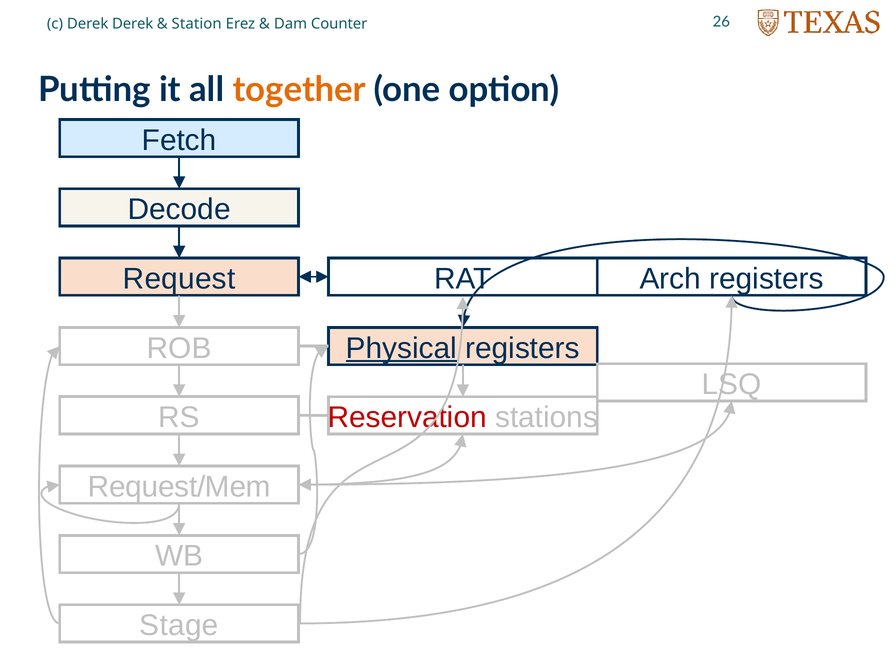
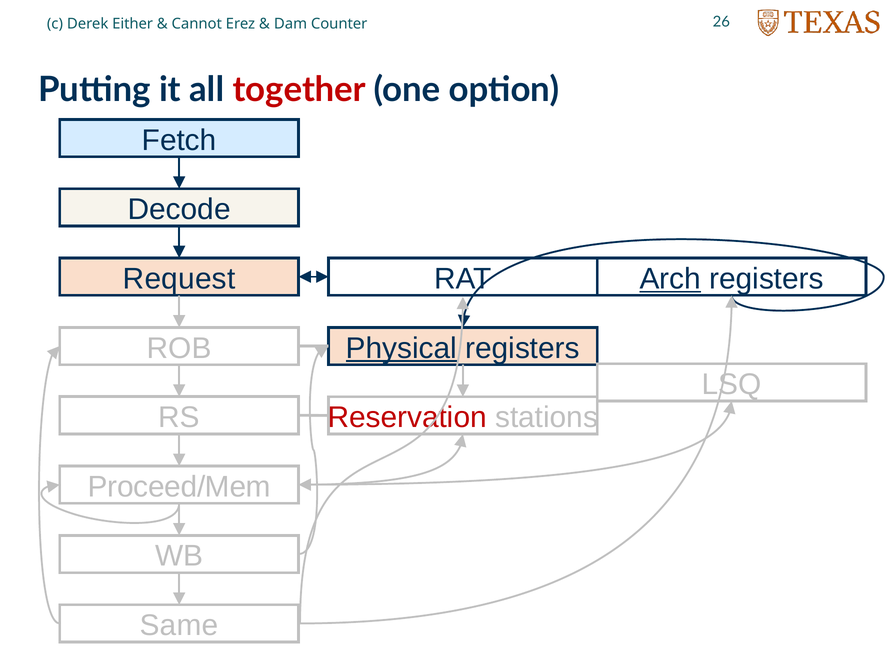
Derek Derek: Derek -> Either (133, 24)
Station: Station -> Cannot (197, 24)
together colour: orange -> red (299, 90)
Arch underline: none -> present (670, 279)
Request/Mem: Request/Mem -> Proceed/Mem (179, 487)
Stage: Stage -> Same (179, 626)
